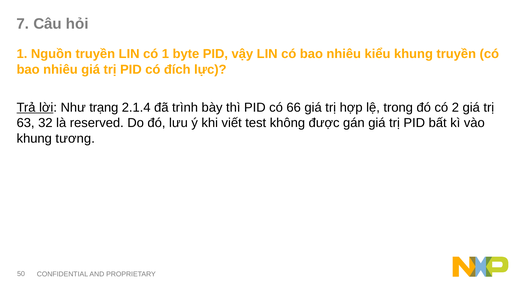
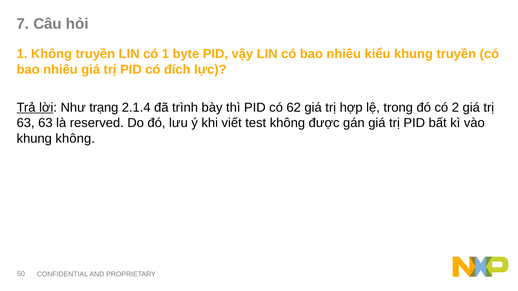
1 Nguồn: Nguồn -> Không (51, 54)
66: 66 -> 62 (294, 108)
63 32: 32 -> 63 (45, 123)
khung tương: tương -> không (75, 139)
